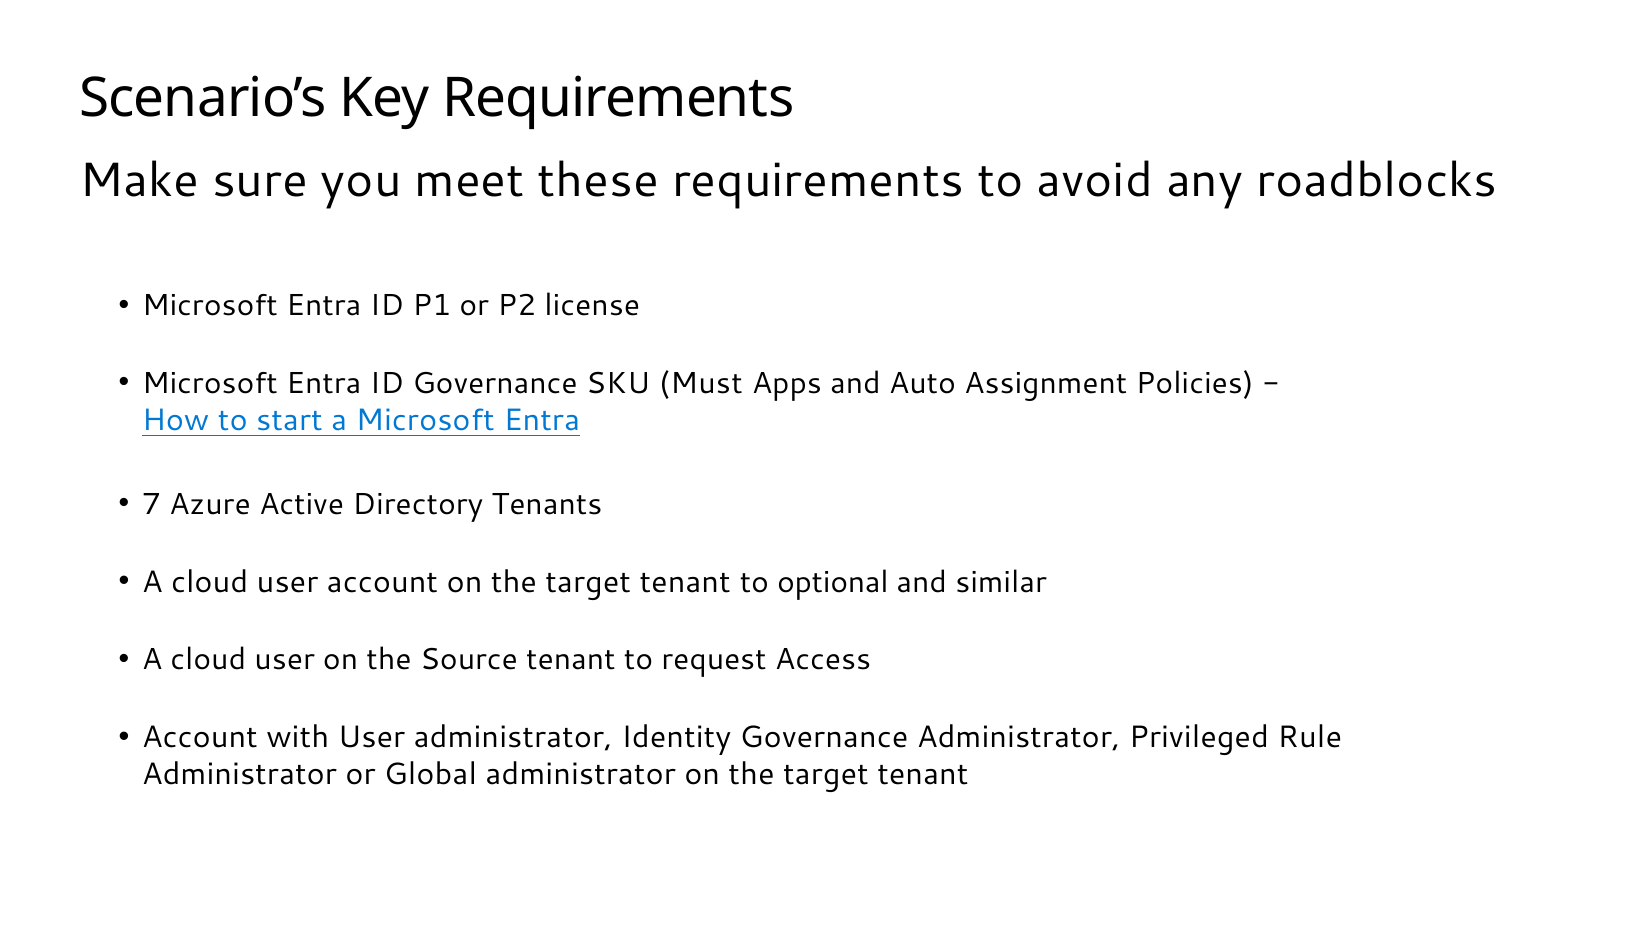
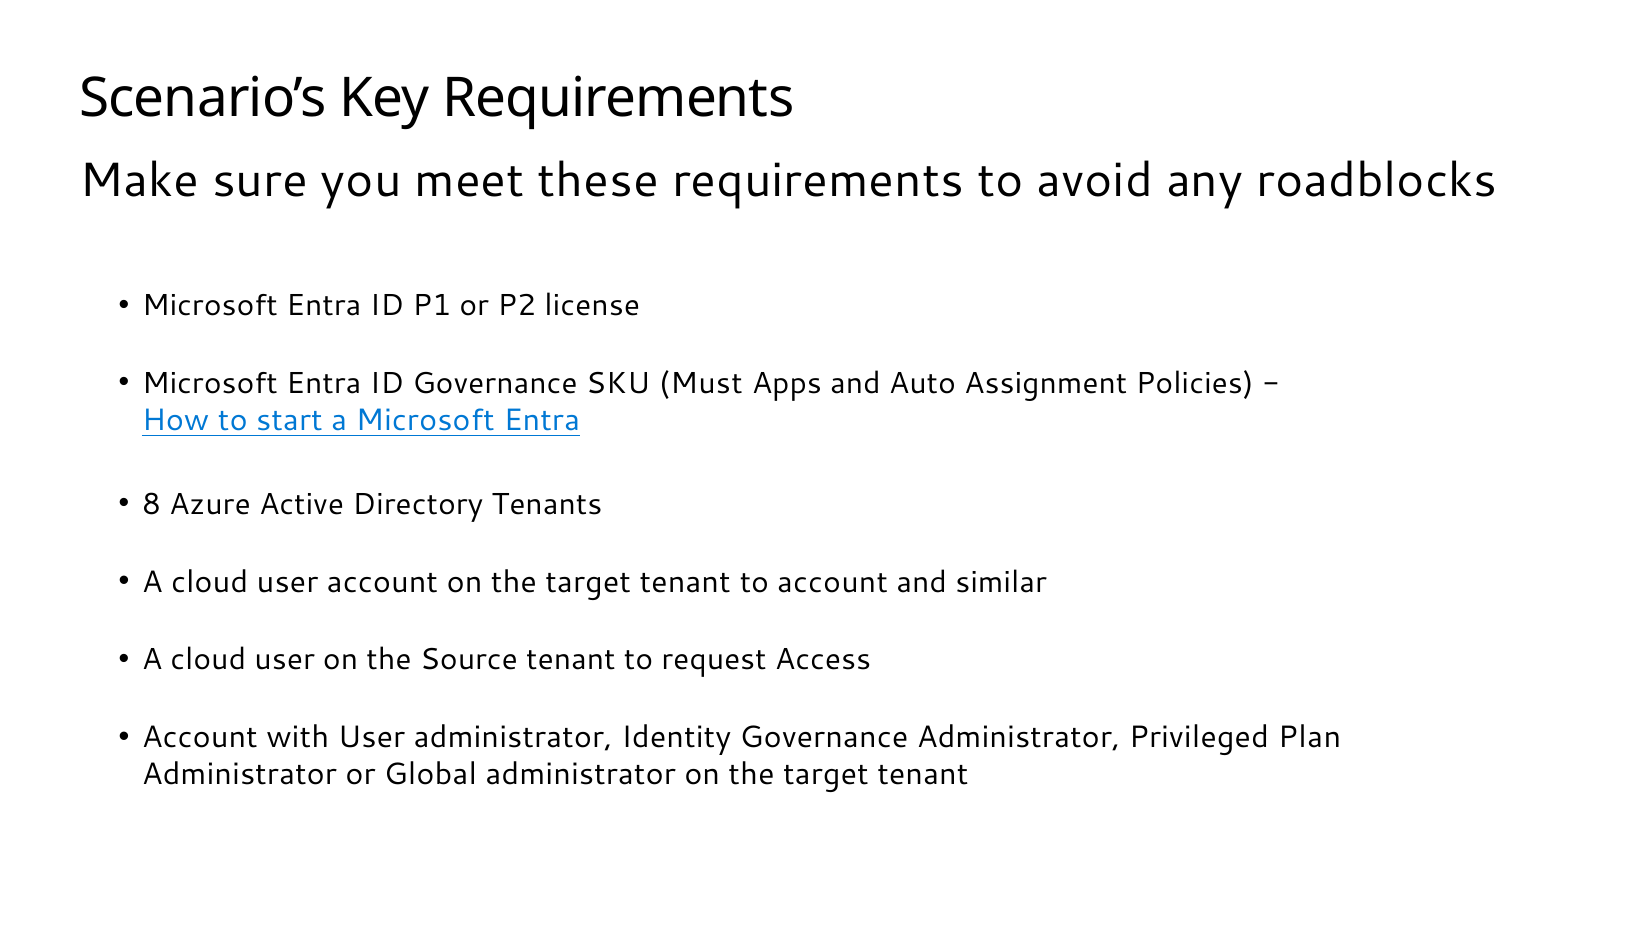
7: 7 -> 8 (151, 504)
to optional: optional -> account (833, 582)
Rule: Rule -> Plan (1310, 737)
